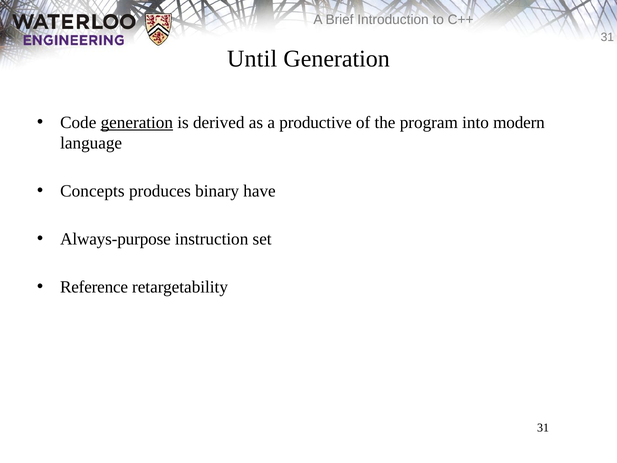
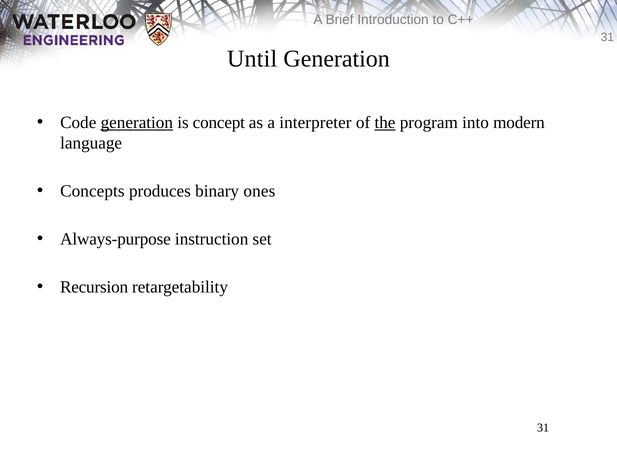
derived: derived -> concept (219, 123)
productive: productive -> interpreter (315, 123)
the underline: none -> present (385, 123)
have: have -> ones (259, 191)
Reference: Reference -> Recursion (94, 287)
